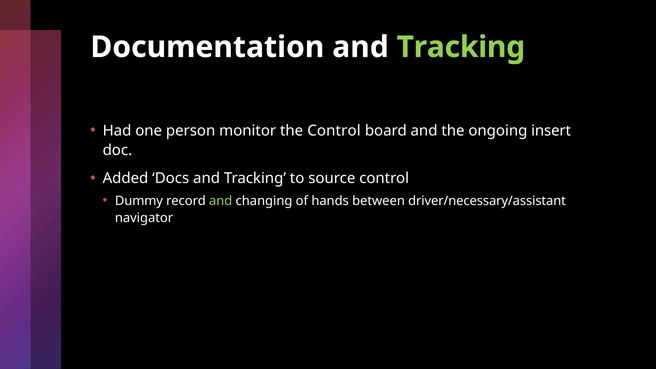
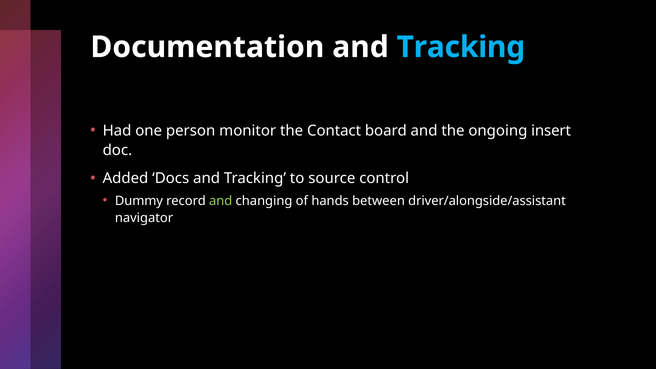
Tracking colour: light green -> light blue (461, 47)
the Control: Control -> Contact (334, 131)
driver/necessary/assistant: driver/necessary/assistant -> driver/alongside/assistant (487, 201)
